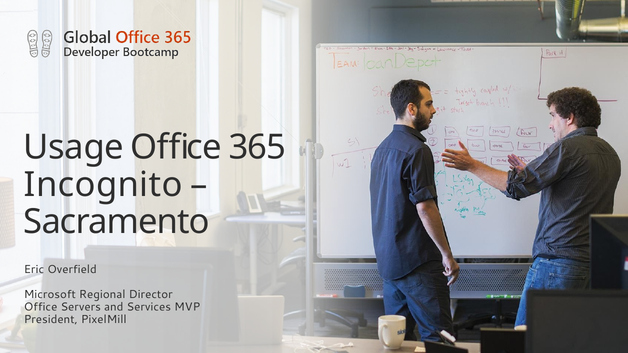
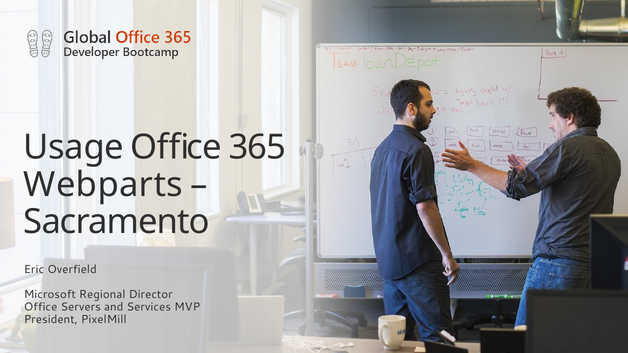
Incognito: Incognito -> Webparts (103, 185)
